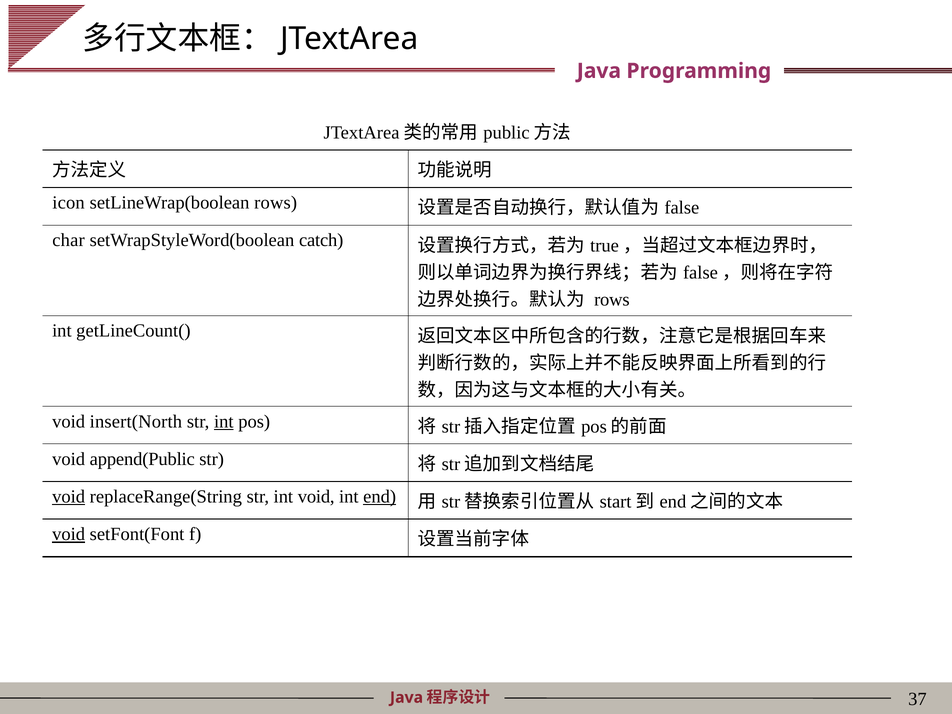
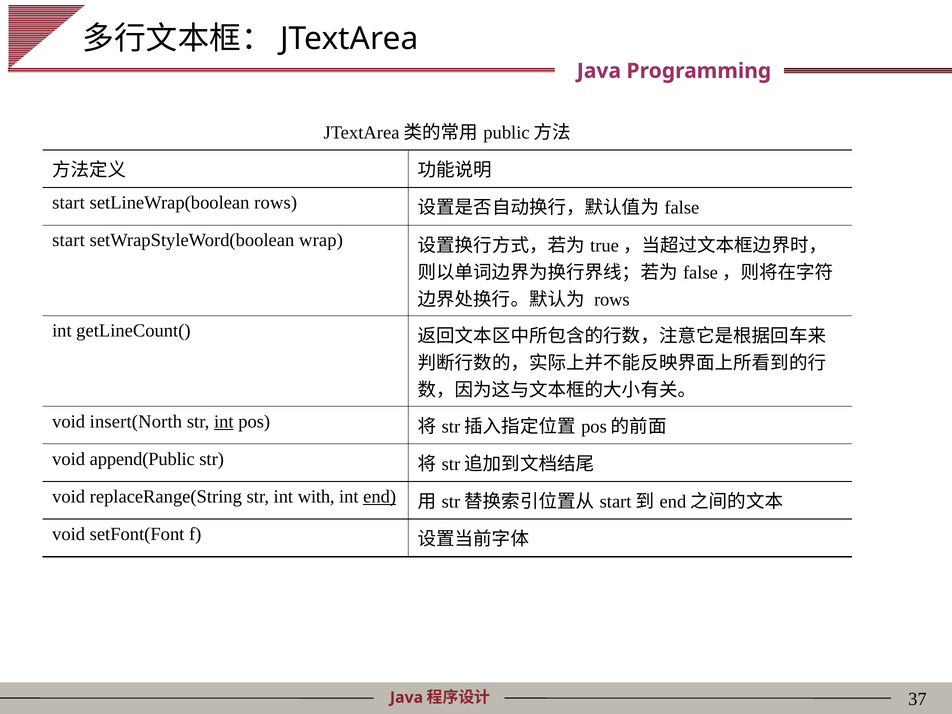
icon: icon -> start (69, 203)
char: char -> start (69, 240)
catch: catch -> wrap (321, 240)
void underline: present -> none (69, 497)
int void: void -> with (316, 497)
void underline: present -> none (69, 534)
